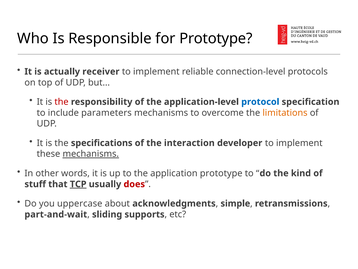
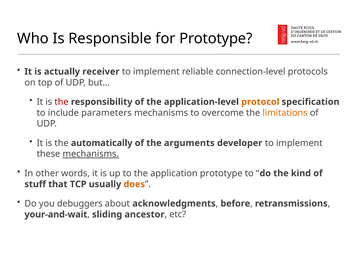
protocol colour: blue -> orange (260, 102)
specifications: specifications -> automatically (102, 143)
interaction: interaction -> arguments (189, 143)
TCP underline: present -> none (78, 184)
does colour: red -> orange (134, 184)
uppercase: uppercase -> debuggers (80, 203)
simple: simple -> before (235, 203)
part-and-wait: part-and-wait -> your-and-wait (56, 214)
supports: supports -> ancestor (145, 214)
